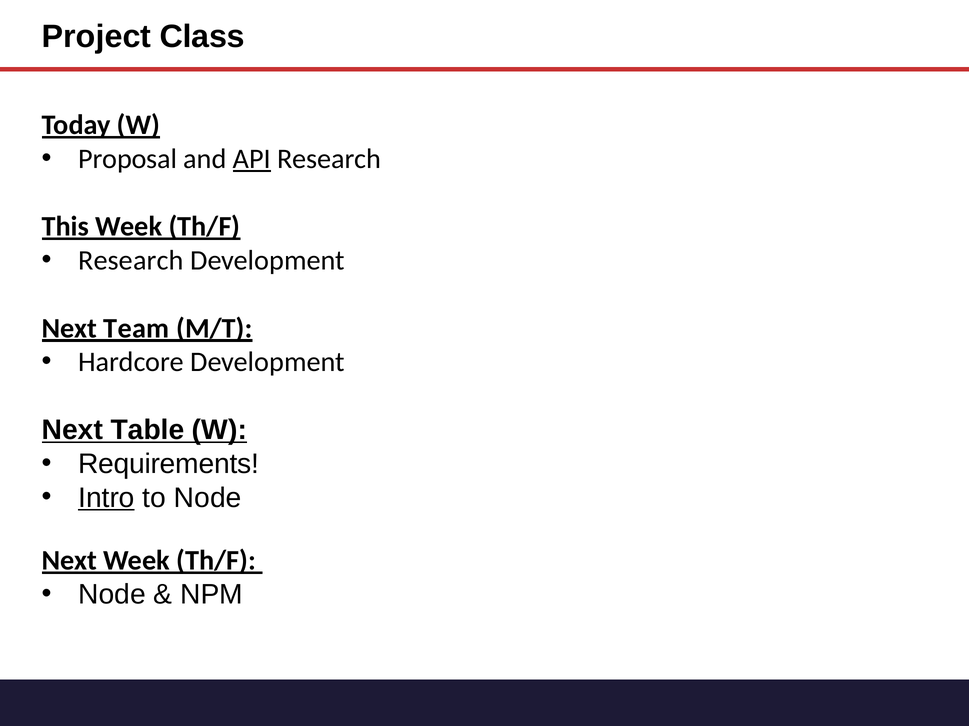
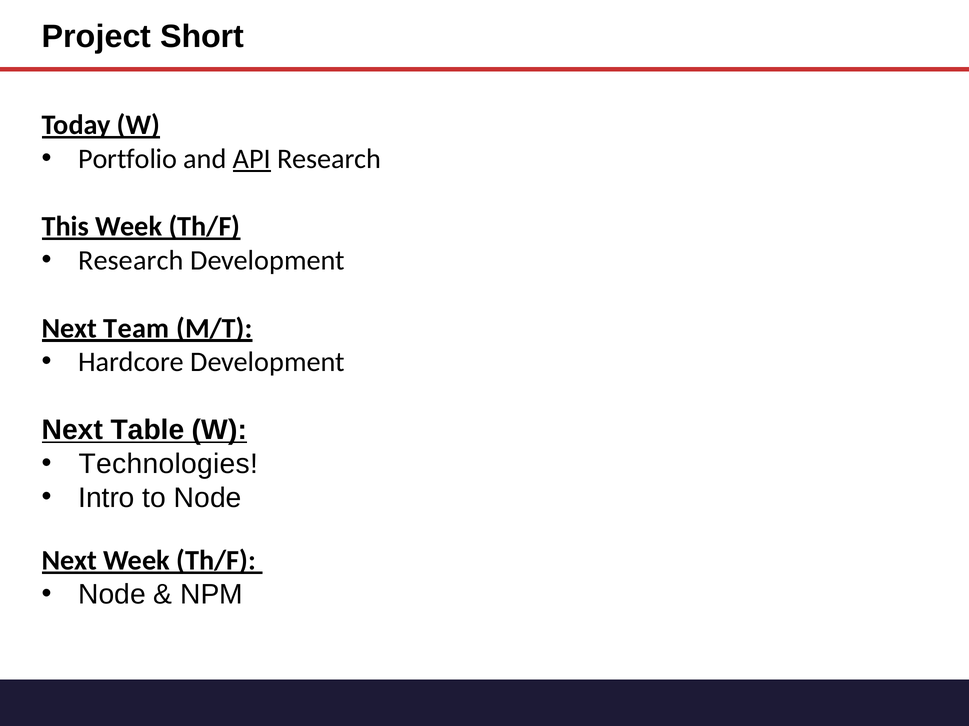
Class: Class -> Short (202, 37)
Proposal: Proposal -> Portfolio (128, 159)
Requirements: Requirements -> Technologies (168, 464)
Intro underline: present -> none (106, 498)
